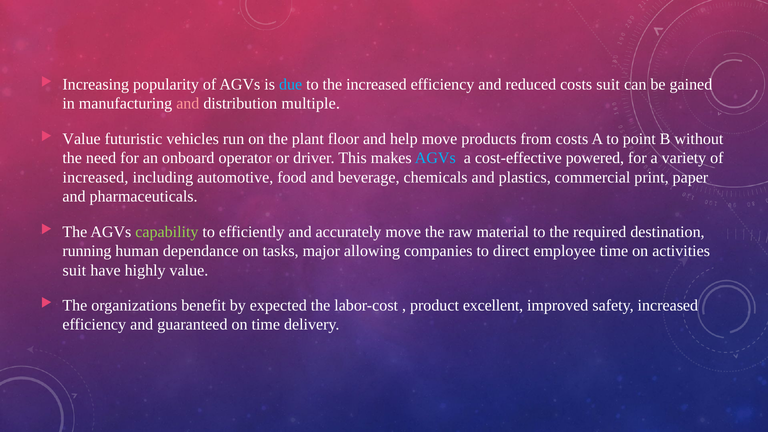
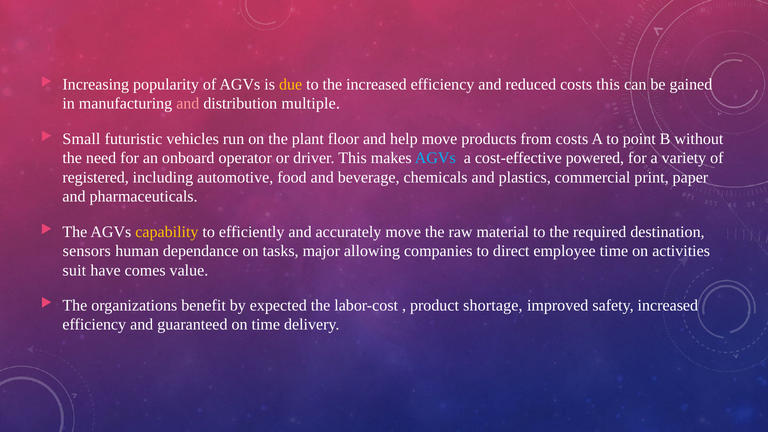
due colour: light blue -> yellow (291, 84)
costs suit: suit -> this (608, 84)
Value: Value -> Small (81, 139)
increased: increased -> registered (96, 177)
capability colour: light green -> yellow (167, 232)
running: running -> sensors (87, 251)
highly: highly -> comes (145, 270)
excellent: excellent -> shortage (493, 305)
